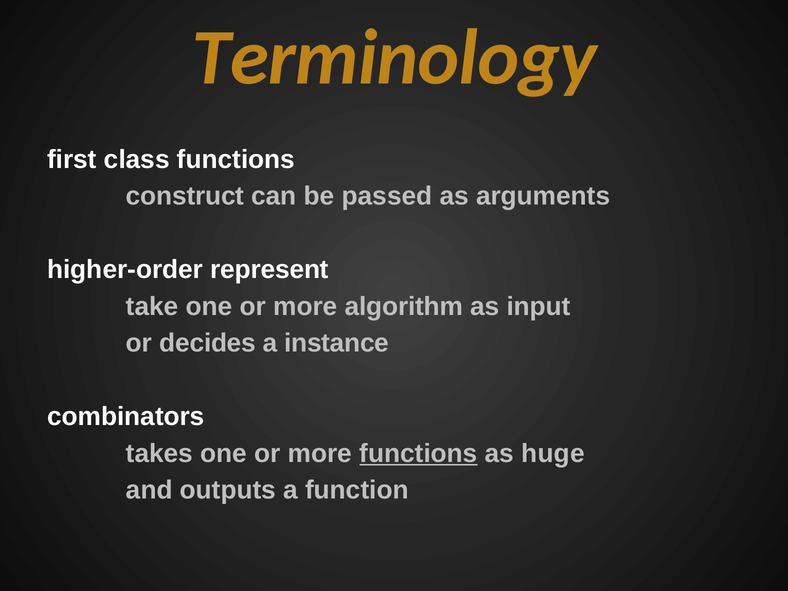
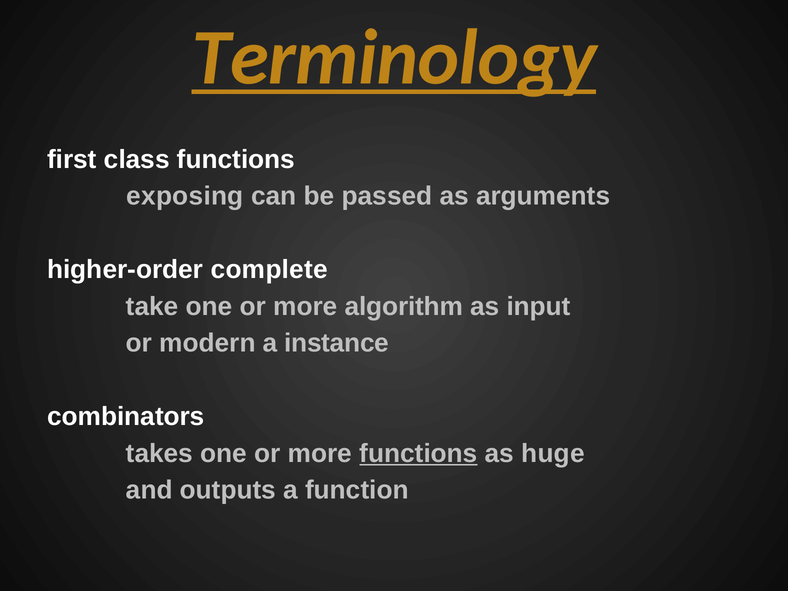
Terminology underline: none -> present (394, 58)
construct: construct -> exposing (185, 196)
represent: represent -> complete (269, 270)
decides: decides -> modern (208, 343)
